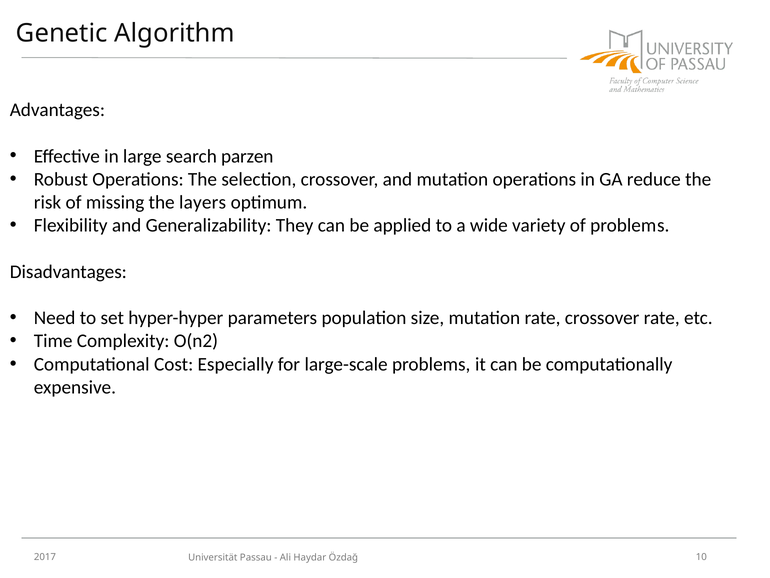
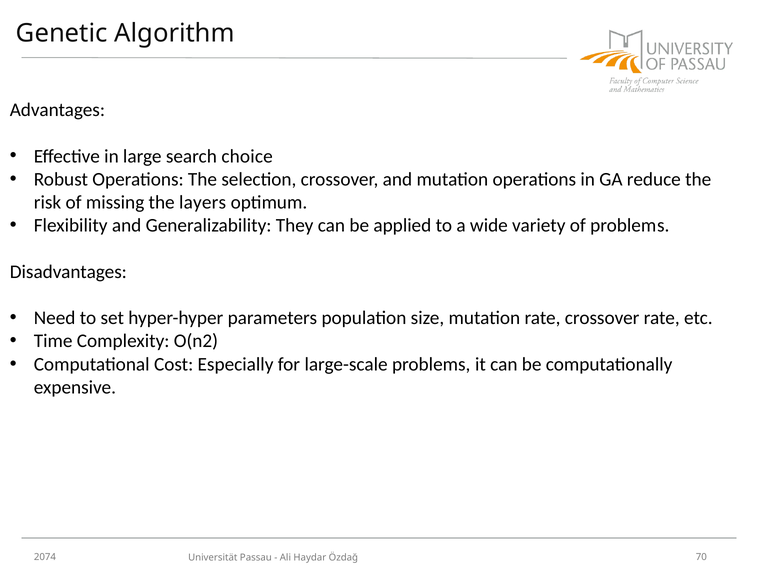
parzen: parzen -> choice (247, 156)
2017: 2017 -> 2074 (45, 556)
10: 10 -> 70 (701, 556)
